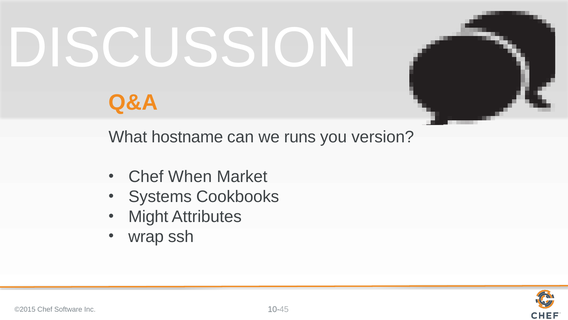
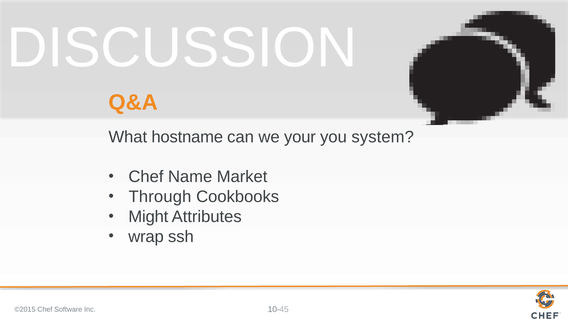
runs: runs -> your (300, 137)
version: version -> system (383, 137)
When: When -> Name (190, 177)
Systems: Systems -> Through (160, 196)
